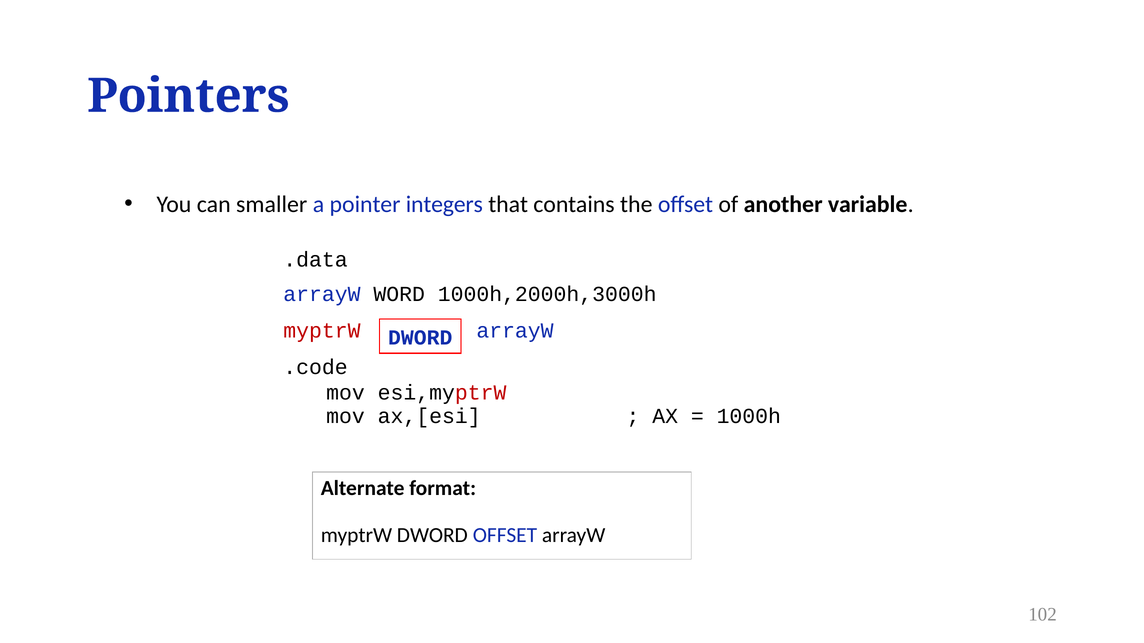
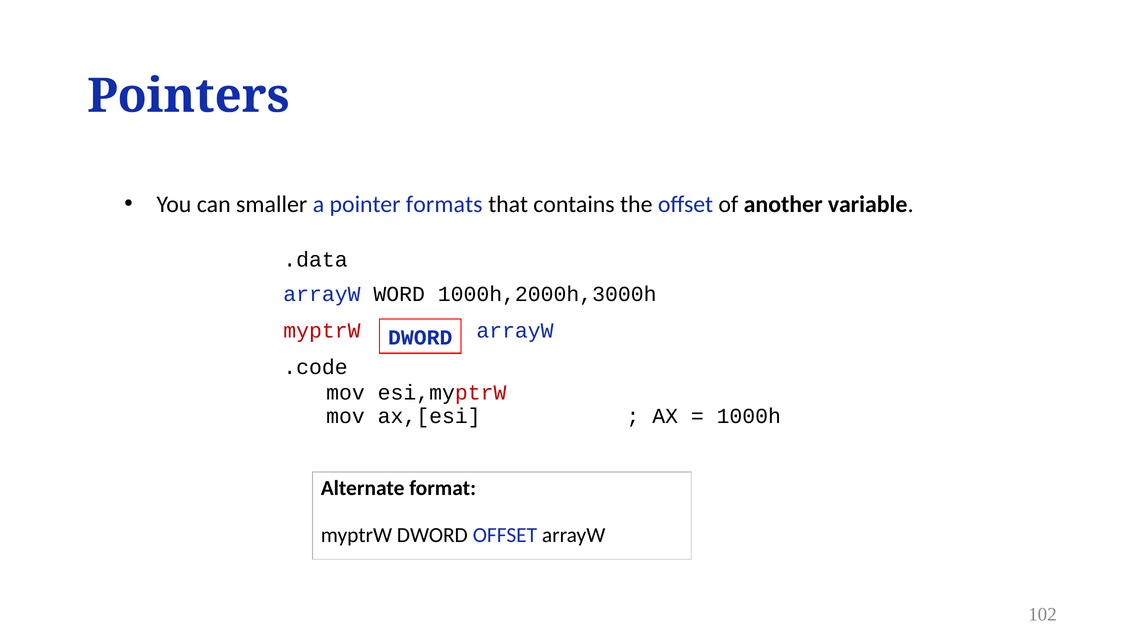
integers: integers -> formats (444, 204)
